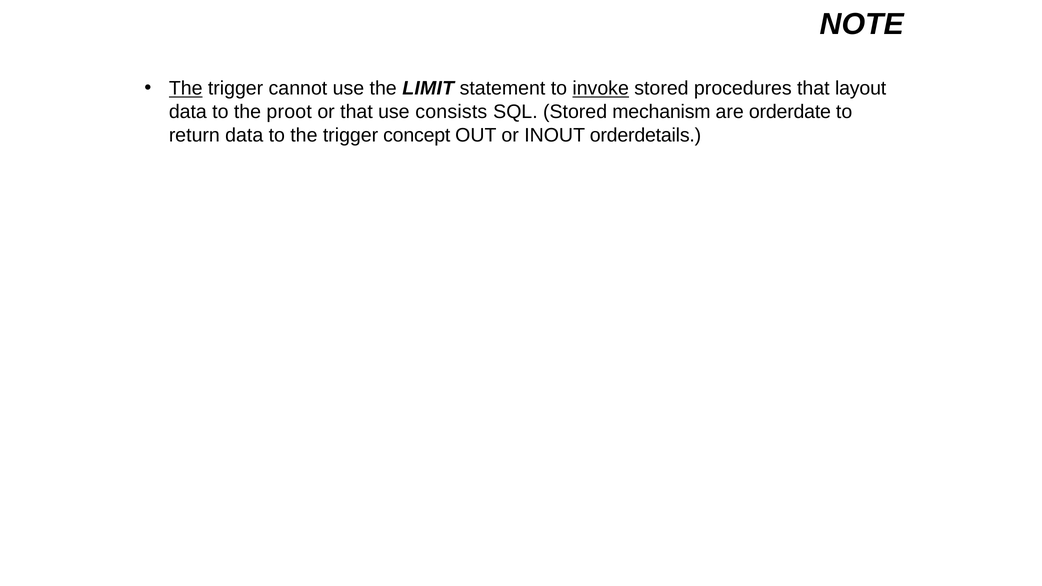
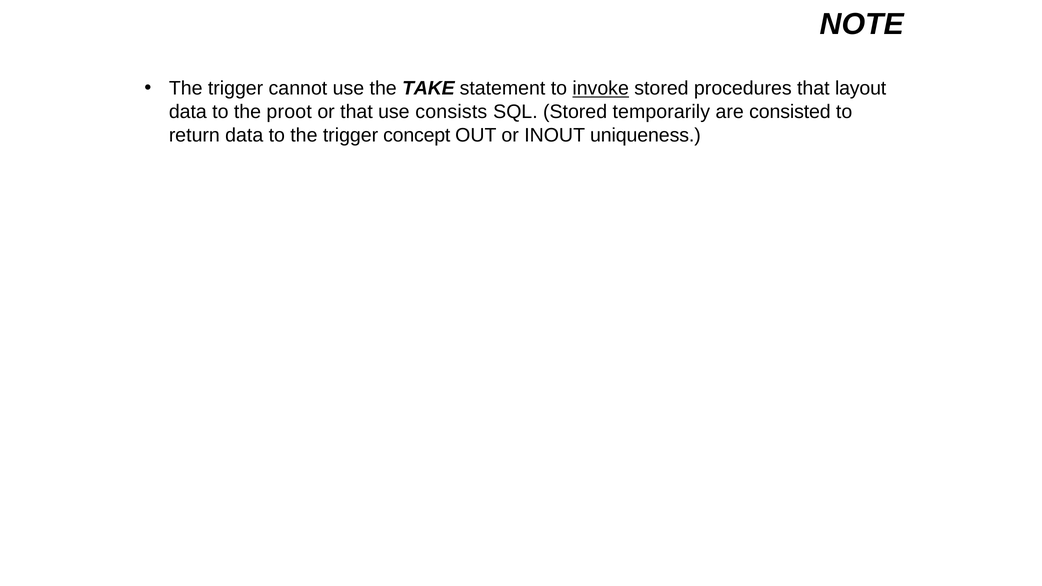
The underline: present -> none (186, 89)
LIMIT: LIMIT -> TAKE (428, 89)
mechanism: mechanism -> temporarily (661, 112)
orderdate: orderdate -> consisted (790, 112)
orderdetails: orderdetails -> uniqueness (645, 135)
